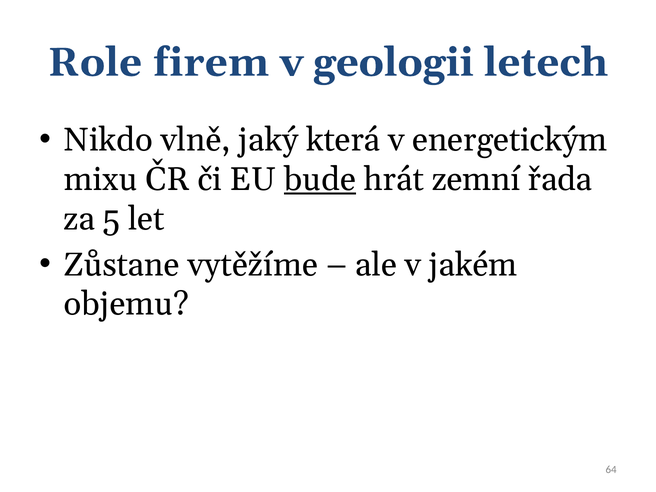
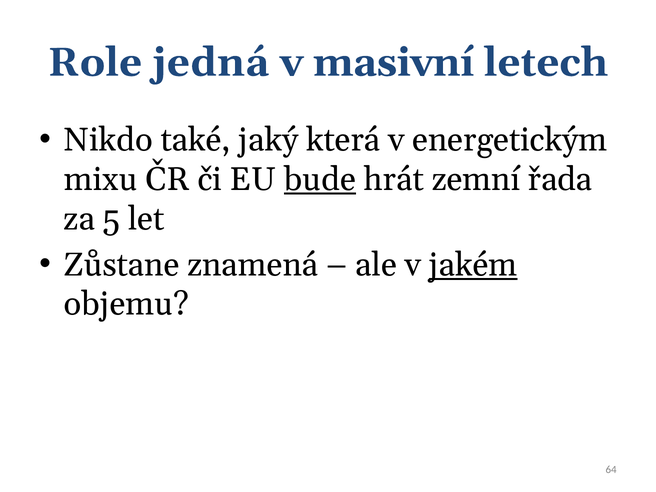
firem: firem -> jedná (211, 62)
geologii: geologii -> masivní (393, 62)
vlně: vlně -> také (196, 140)
vytěžíme: vytěžíme -> znamená (253, 265)
jakém underline: none -> present (473, 265)
